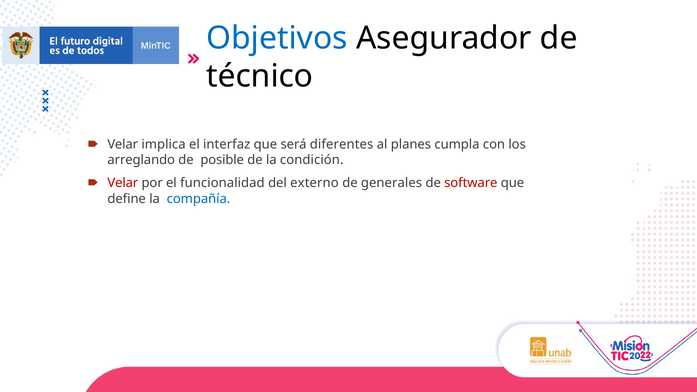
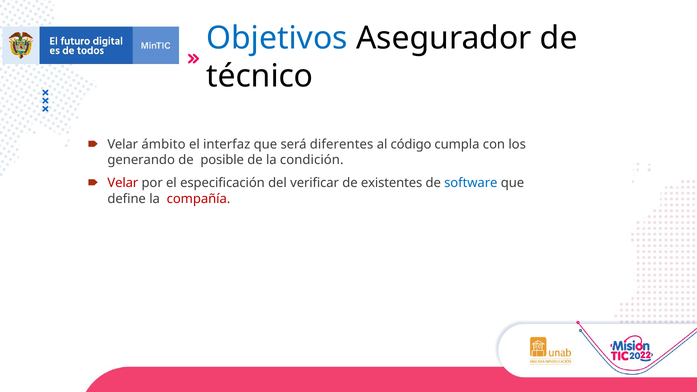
implica: implica -> ámbito (163, 145)
planes: planes -> código (411, 145)
arreglando: arreglando -> generando (141, 160)
funcionalidad: funcionalidad -> especificación (222, 183)
externo: externo -> verificar (315, 183)
generales: generales -> existentes (392, 183)
software colour: red -> blue (471, 183)
compañía colour: blue -> red (198, 199)
